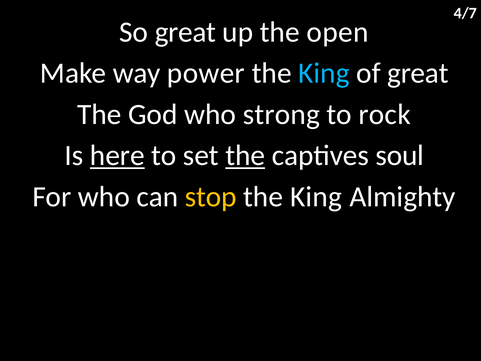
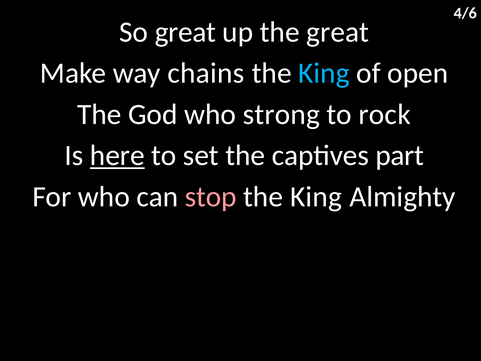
4/7: 4/7 -> 4/6 (465, 13)
the open: open -> great (338, 32)
power: power -> chains (206, 73)
of great: great -> open (418, 73)
the underline: present -> none (245, 155)
soul: soul -> part (400, 155)
stop colour: yellow -> pink (211, 197)
